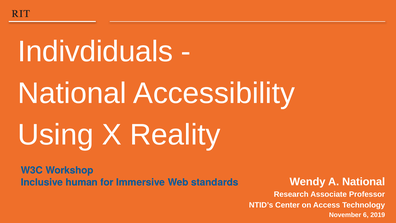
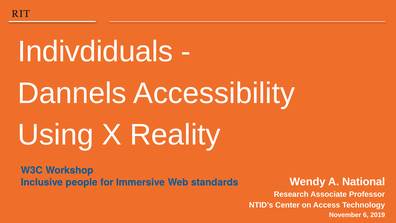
National: National -> Dannels (72, 93)
human: human -> people (82, 182)
